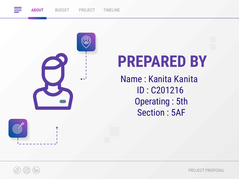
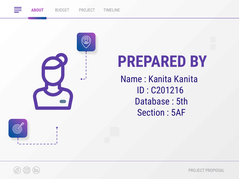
Operating: Operating -> Database (152, 102)
